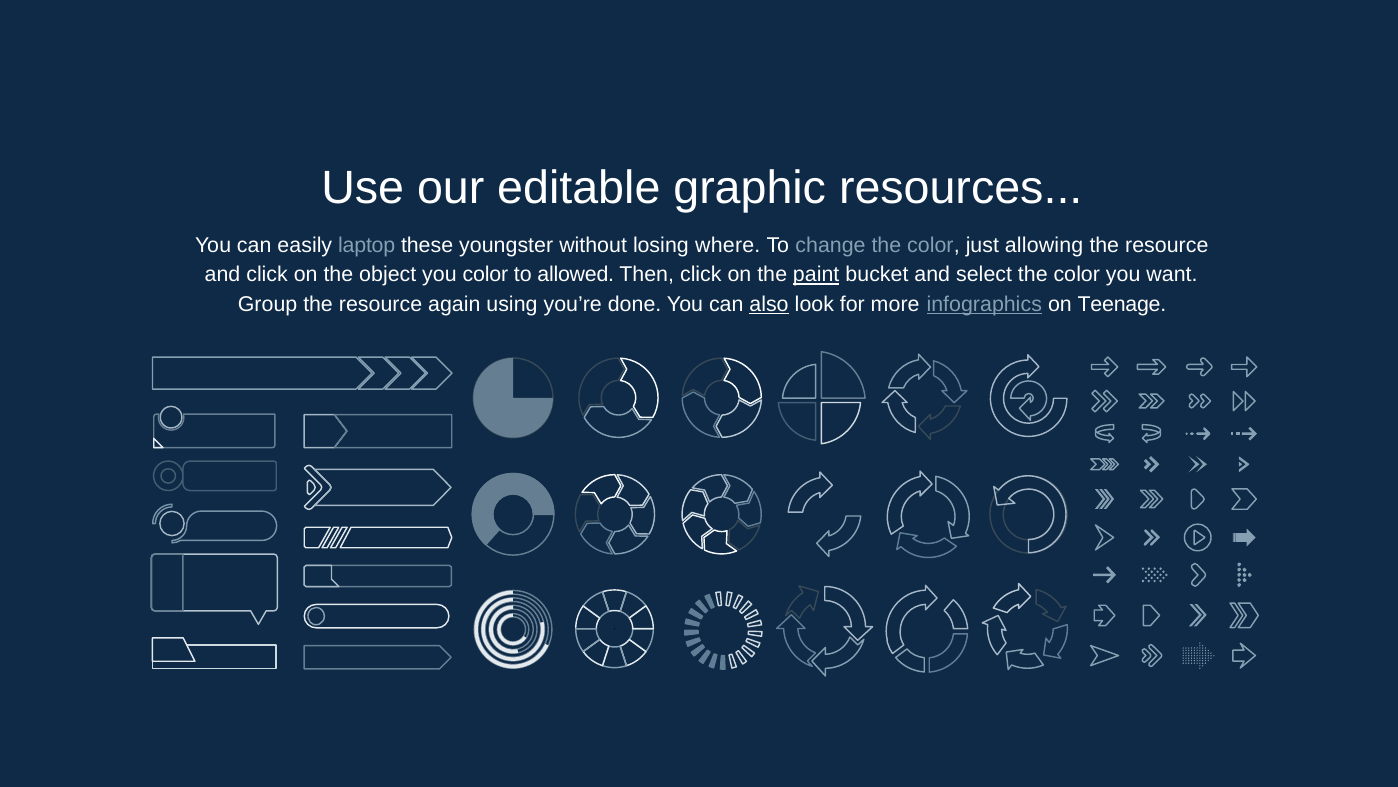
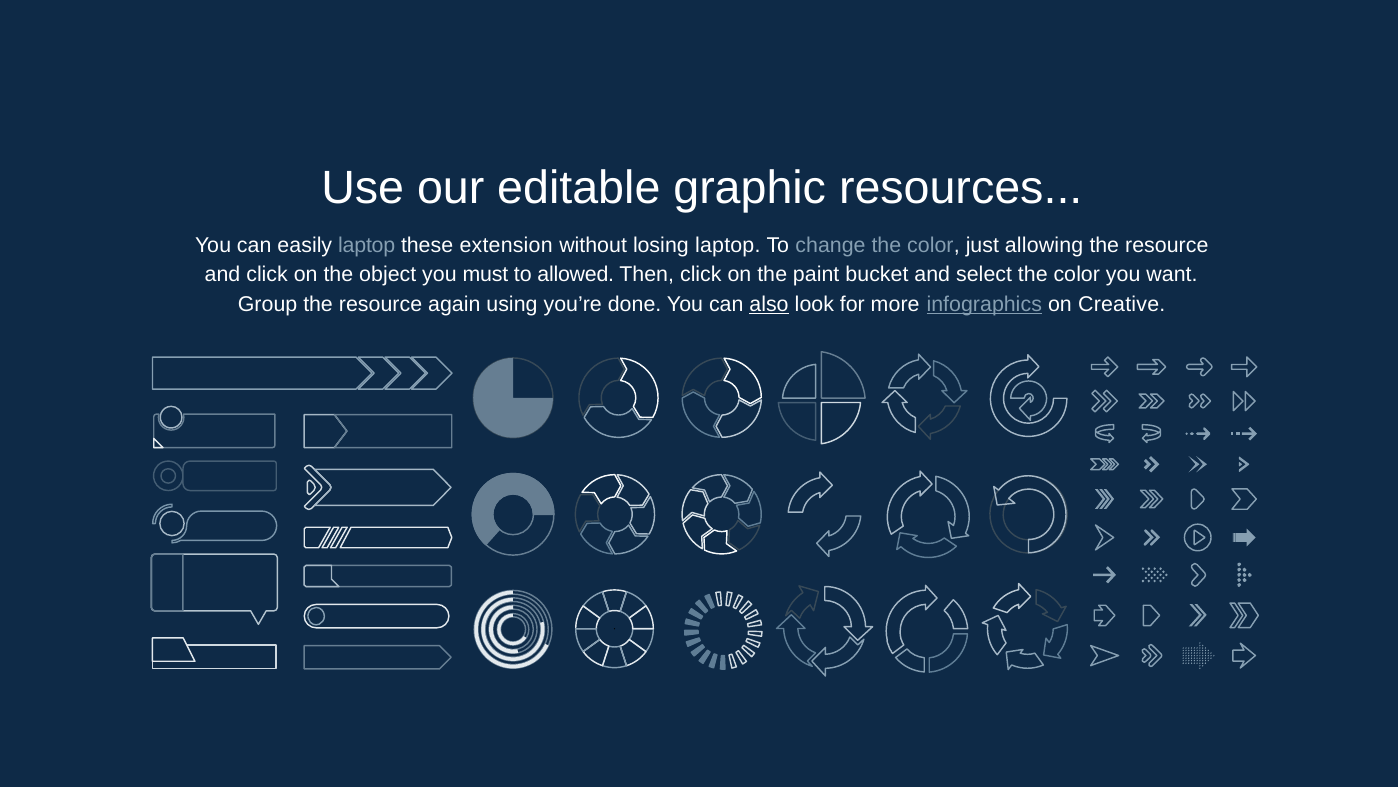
youngster: youngster -> extension (506, 245)
losing where: where -> laptop (728, 245)
you color: color -> must (485, 275)
paint underline: present -> none (816, 275)
Teenage: Teenage -> Creative (1122, 304)
